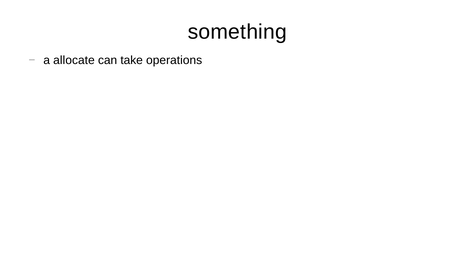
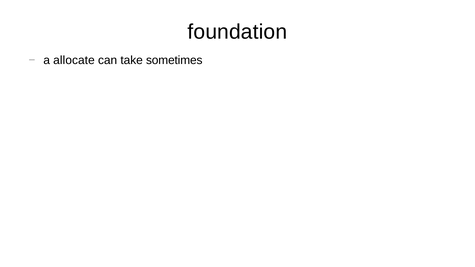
something: something -> foundation (237, 32)
operations: operations -> sometimes (174, 60)
